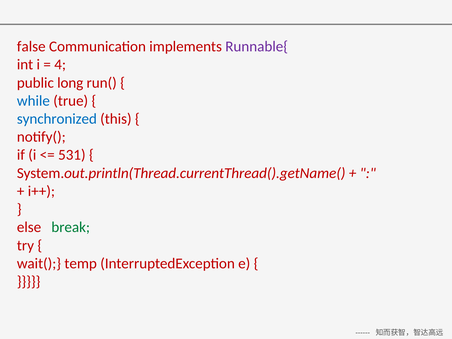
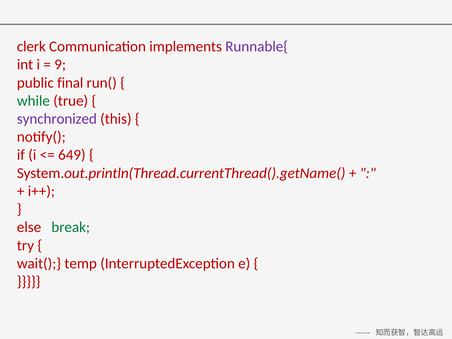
false: false -> clerk (31, 47)
4: 4 -> 9 (60, 65)
long: long -> final (70, 83)
while colour: blue -> green (33, 101)
synchronized colour: blue -> purple (57, 119)
531: 531 -> 649 (72, 155)
